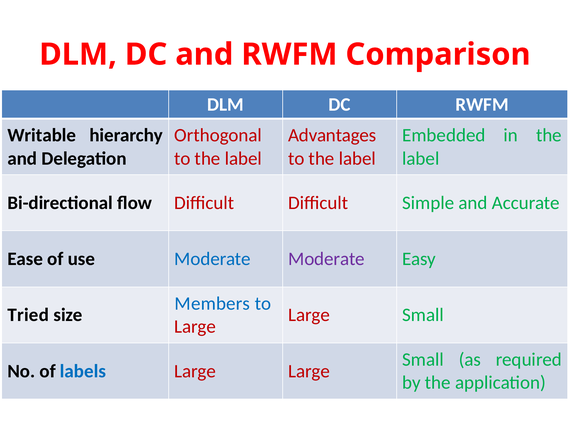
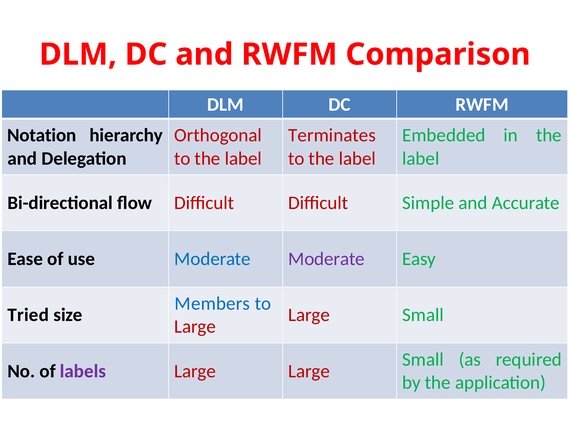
Writable: Writable -> Notation (42, 136)
Advantages: Advantages -> Terminates (332, 136)
labels colour: blue -> purple (83, 372)
